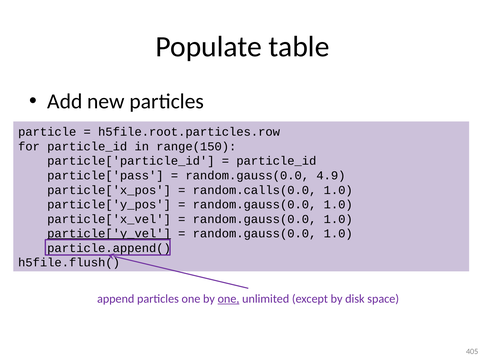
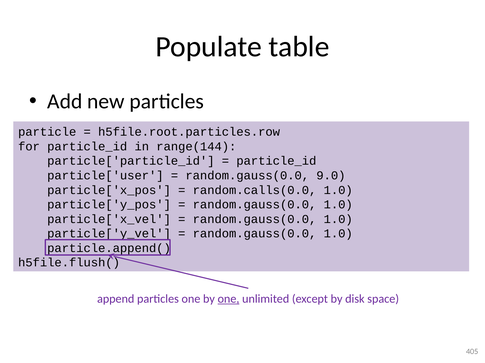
range(150: range(150 -> range(144 (196, 147)
particle['pass: particle['pass -> particle['user (105, 176)
4.9: 4.9 -> 9.0 (331, 176)
particle['y_vel underline: present -> none (109, 234)
